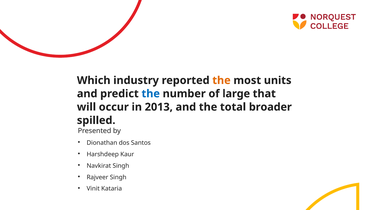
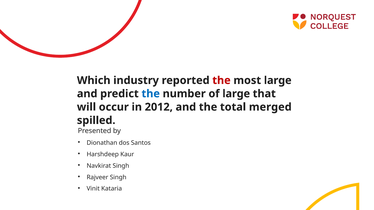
the colour: orange -> red (221, 81)
most units: units -> large (278, 81)
2013: 2013 -> 2012 (159, 107)
broader: broader -> merged (270, 107)
